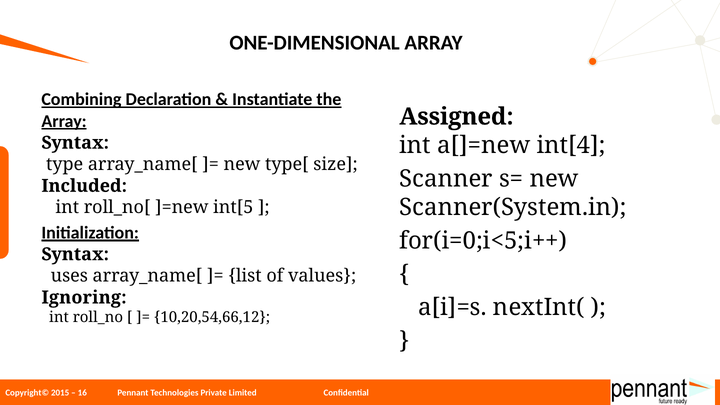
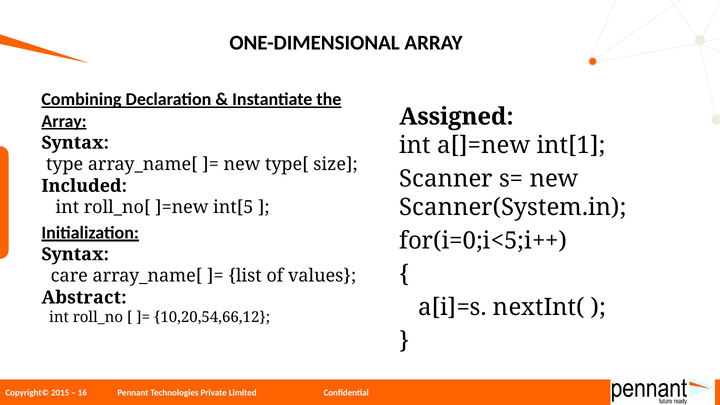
int[4: int[4 -> int[1 (571, 145)
uses: uses -> care (69, 276)
Ignoring: Ignoring -> Abstract (84, 297)
